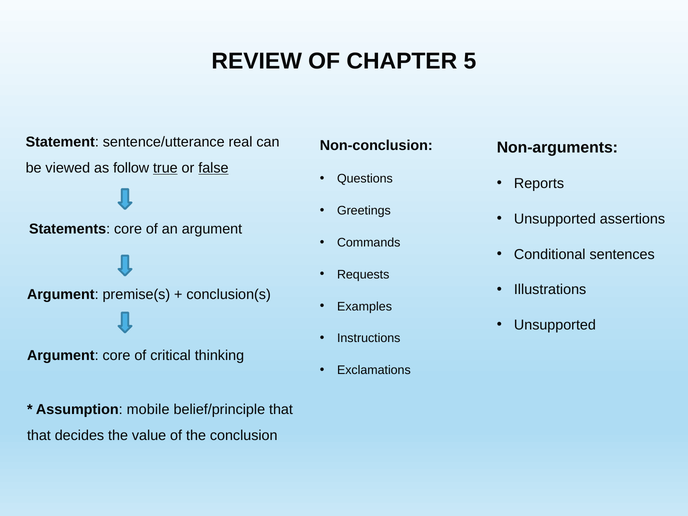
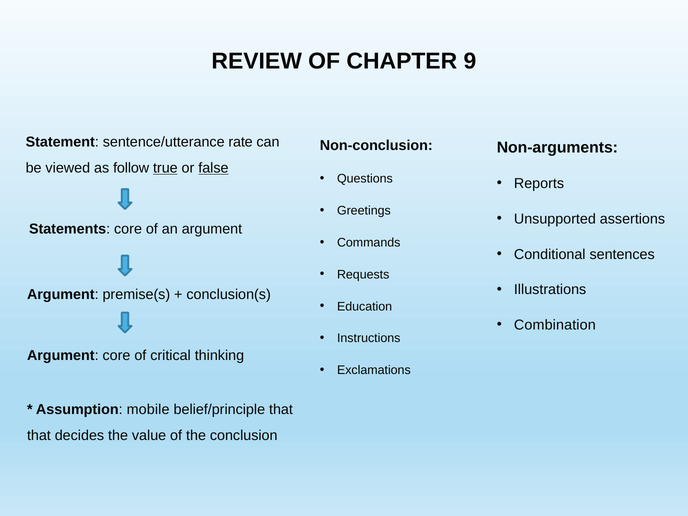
5: 5 -> 9 (470, 61)
real: real -> rate (241, 142)
Examples: Examples -> Education (365, 306)
Unsupported: Unsupported -> Combination (555, 325)
